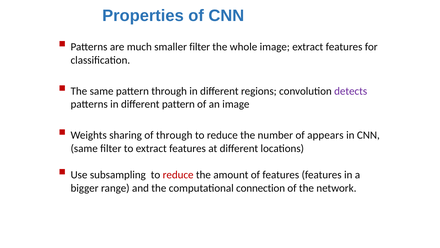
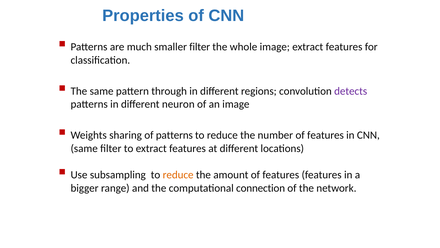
different pattern: pattern -> neuron (178, 104)
of through: through -> patterns (174, 135)
number of appears: appears -> features (325, 135)
reduce colour: red -> orange (178, 175)
